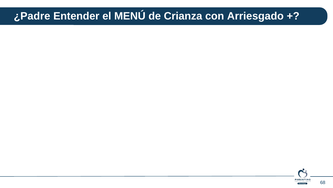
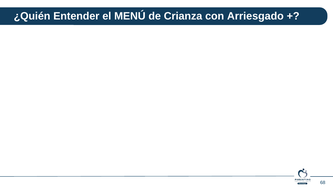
¿Padre: ¿Padre -> ¿Quién (32, 16)
